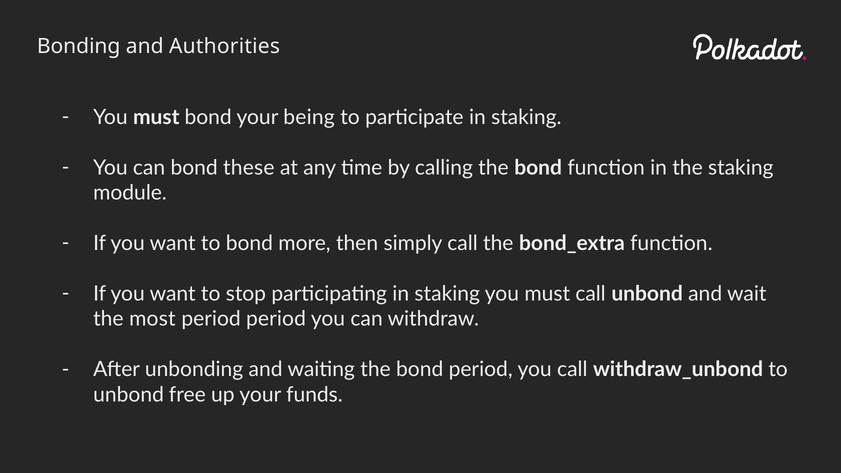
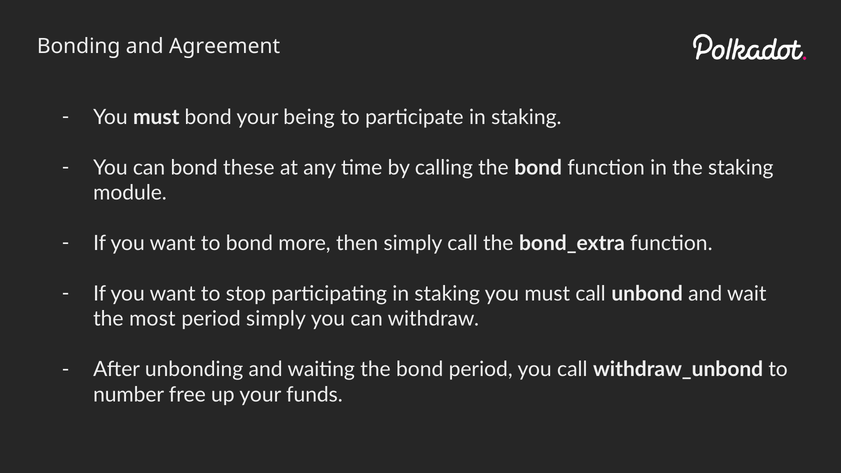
Authorities: Authorities -> Agreement (225, 46)
period period: period -> simply (276, 319)
unbond: unbond -> number (129, 395)
